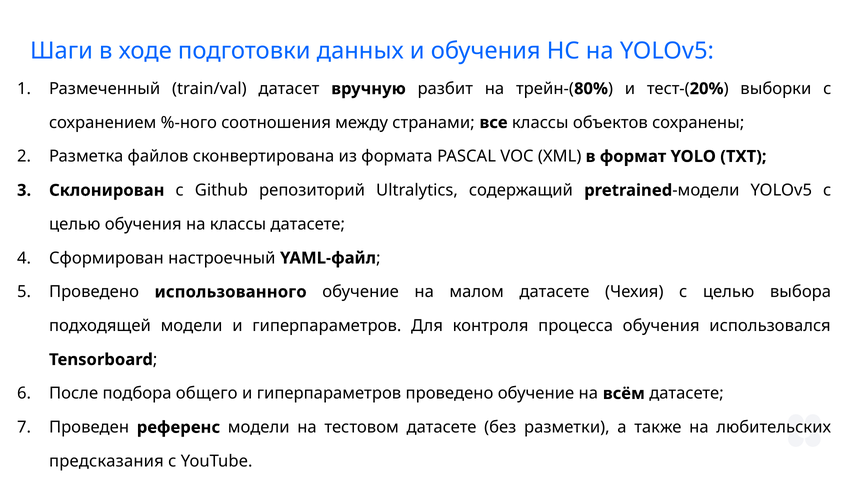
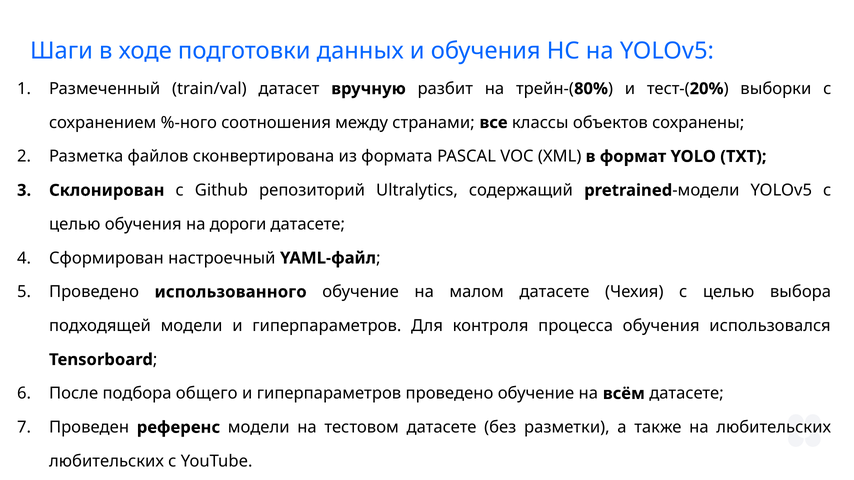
на классы: классы -> дороги (238, 224)
предсказания: предсказания -> любительских (106, 462)
